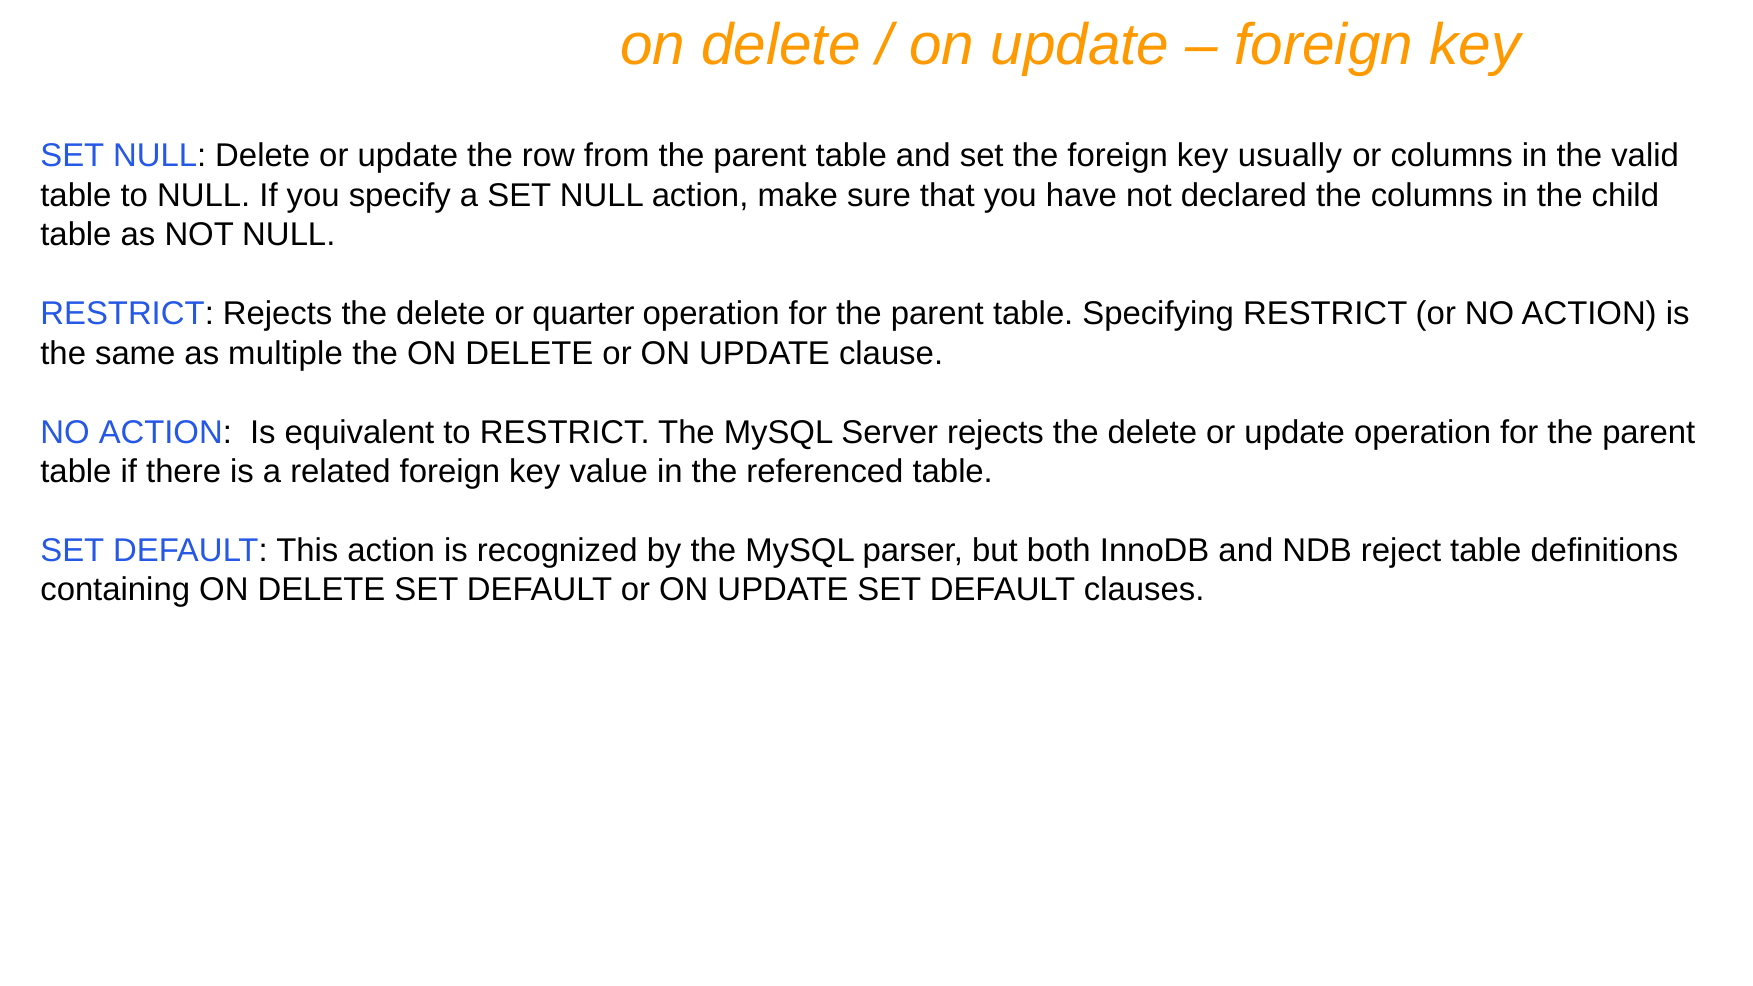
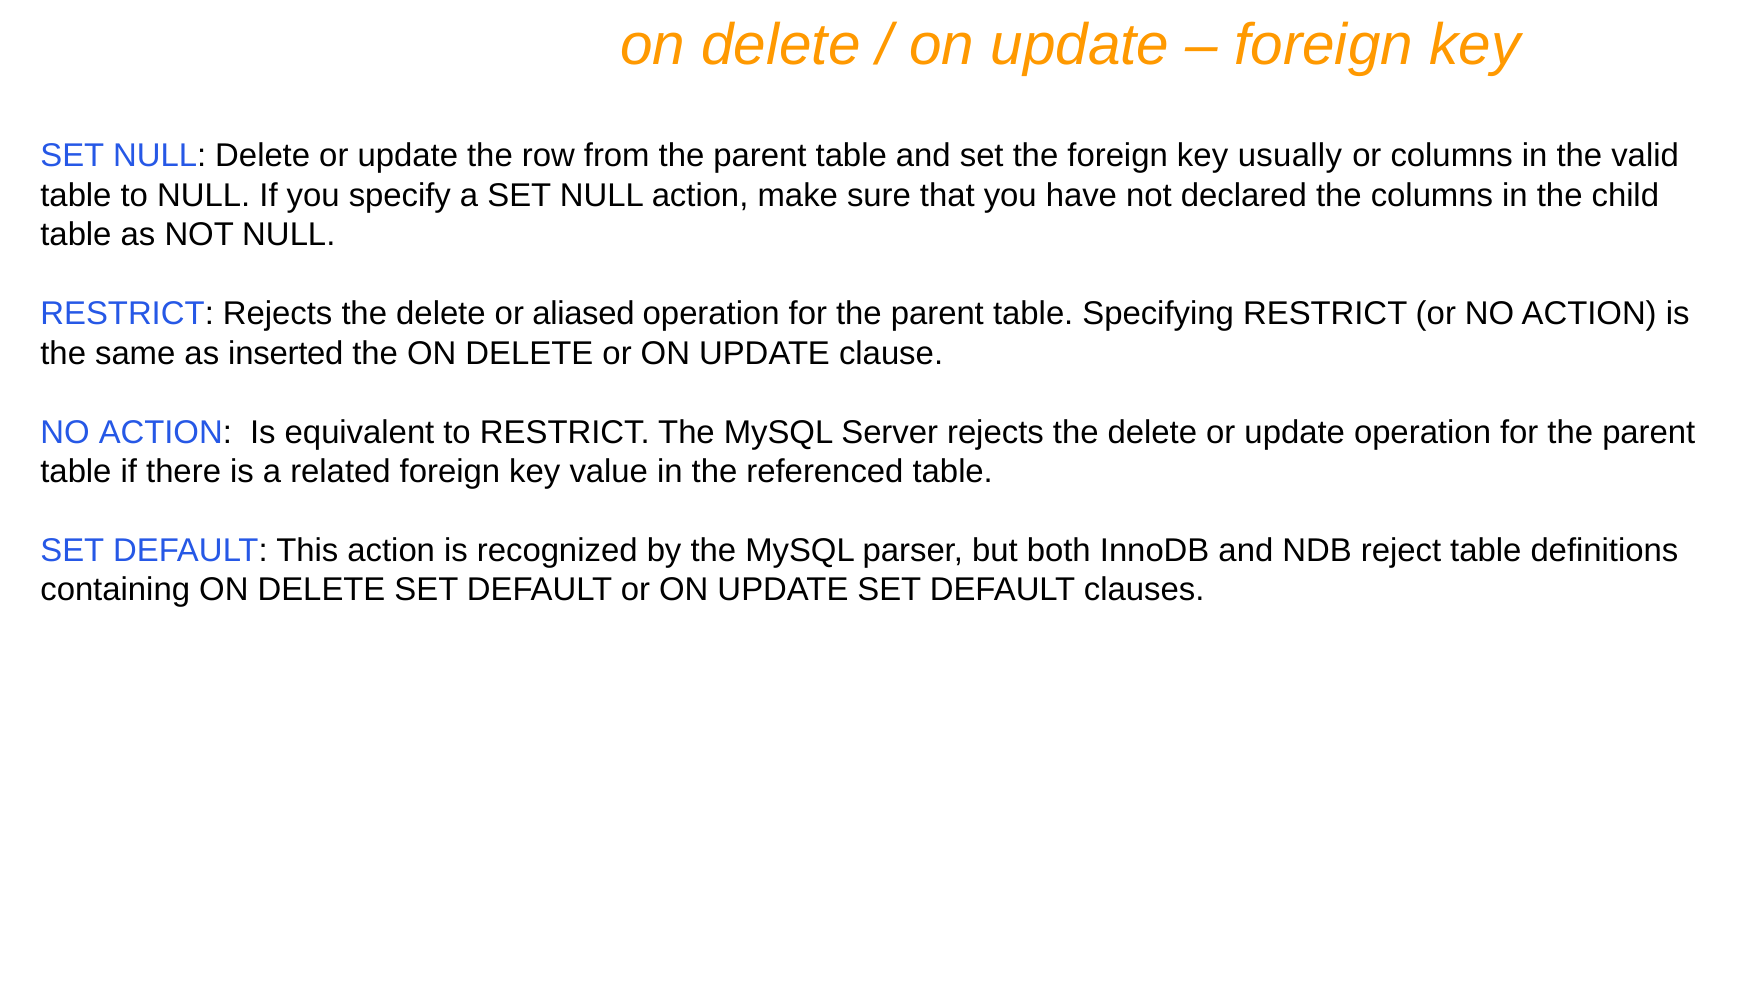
quarter: quarter -> aliased (583, 314)
multiple: multiple -> inserted (286, 353)
